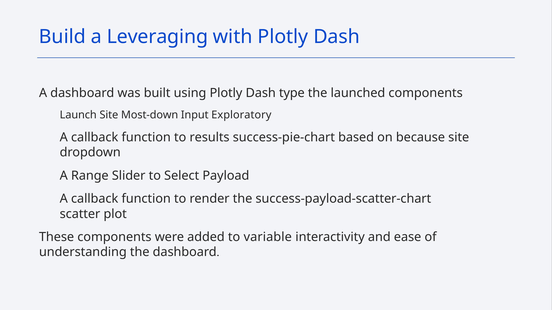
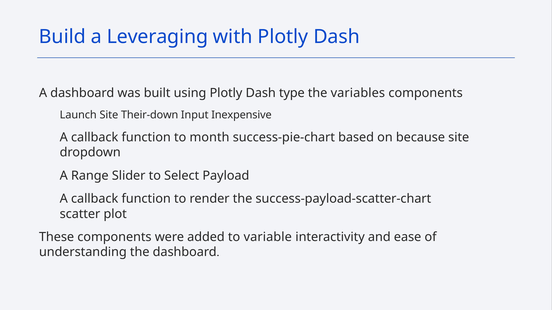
launched: launched -> variables (358, 93)
Most-down: Most-down -> Their-down (150, 115)
Exploratory: Exploratory -> Inexpensive (241, 115)
results: results -> month (209, 137)
